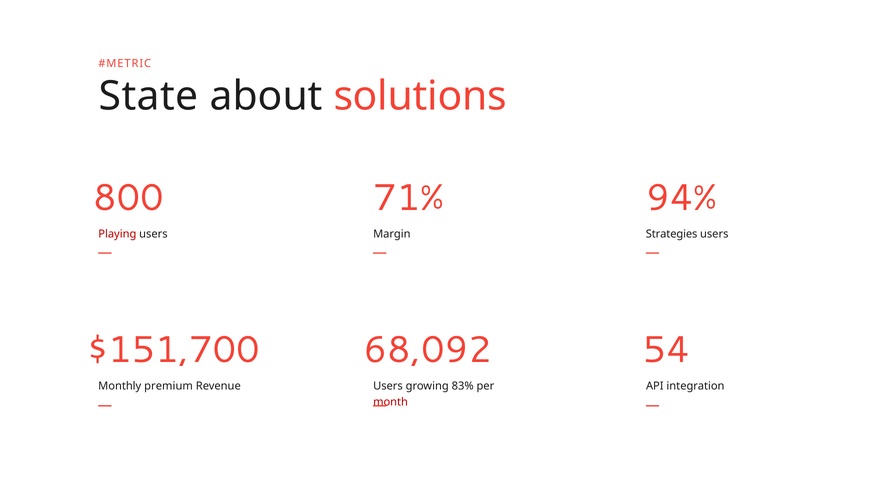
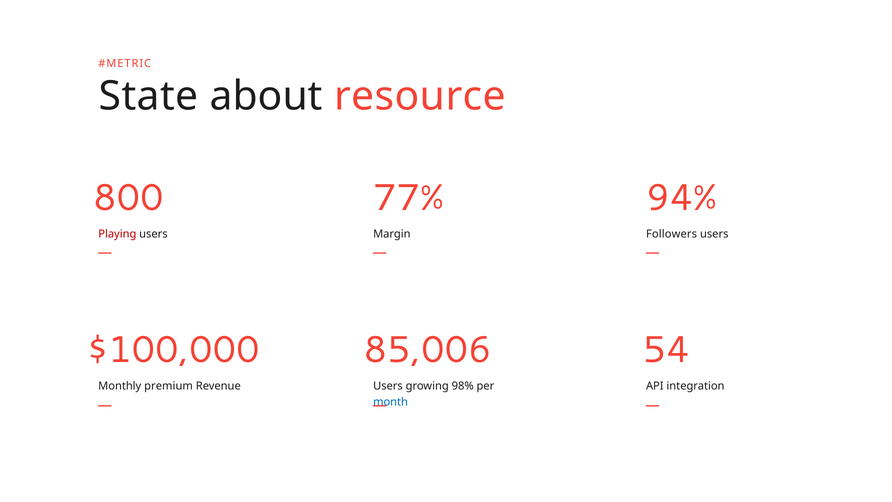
solutions: solutions -> resource (420, 96)
71%: 71% -> 77% (409, 198)
Strategies: Strategies -> Followers (672, 234)
$151,700: $151,700 -> $100,000 (173, 350)
68,092: 68,092 -> 85,006 (428, 350)
83%: 83% -> 98% (463, 386)
month colour: red -> blue (391, 402)
